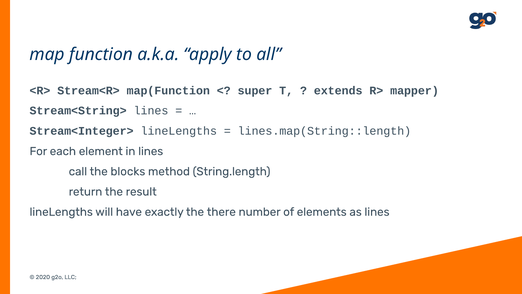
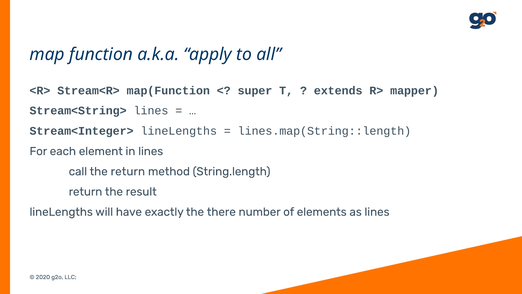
the blocks: blocks -> return (128, 171)
